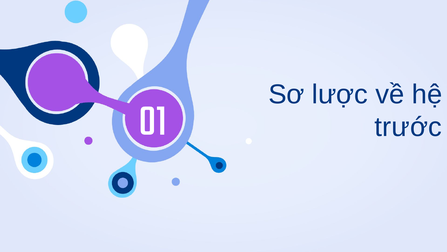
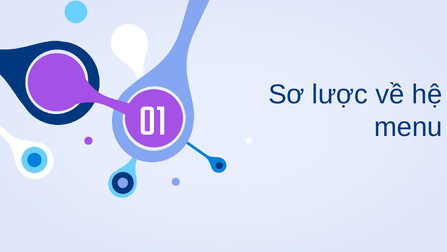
trước: trước -> menu (408, 127)
